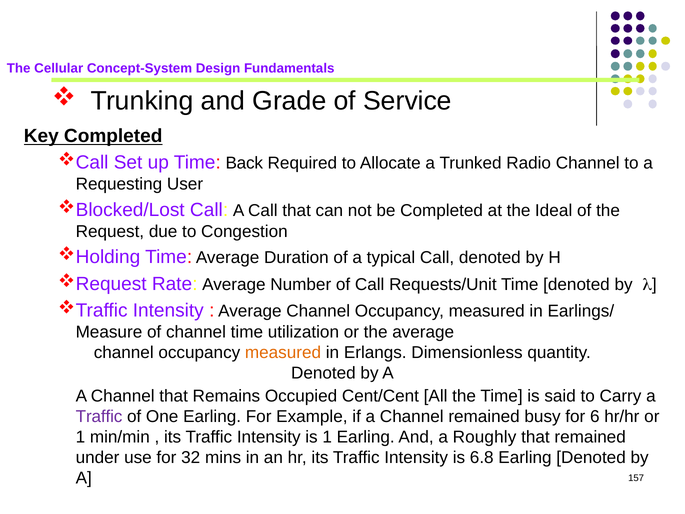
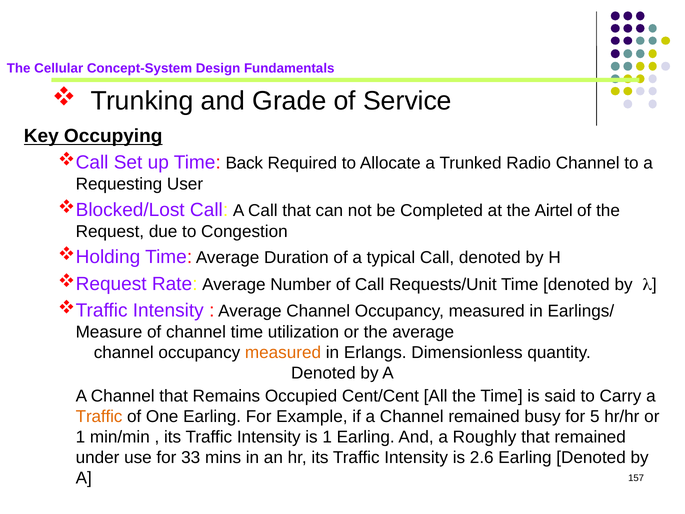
Key Completed: Completed -> Occupying (113, 136)
Ideal: Ideal -> Airtel (554, 210)
Traffic colour: purple -> orange (99, 416)
6: 6 -> 5 (595, 416)
32: 32 -> 33 (191, 458)
6.8: 6.8 -> 2.6 (482, 458)
